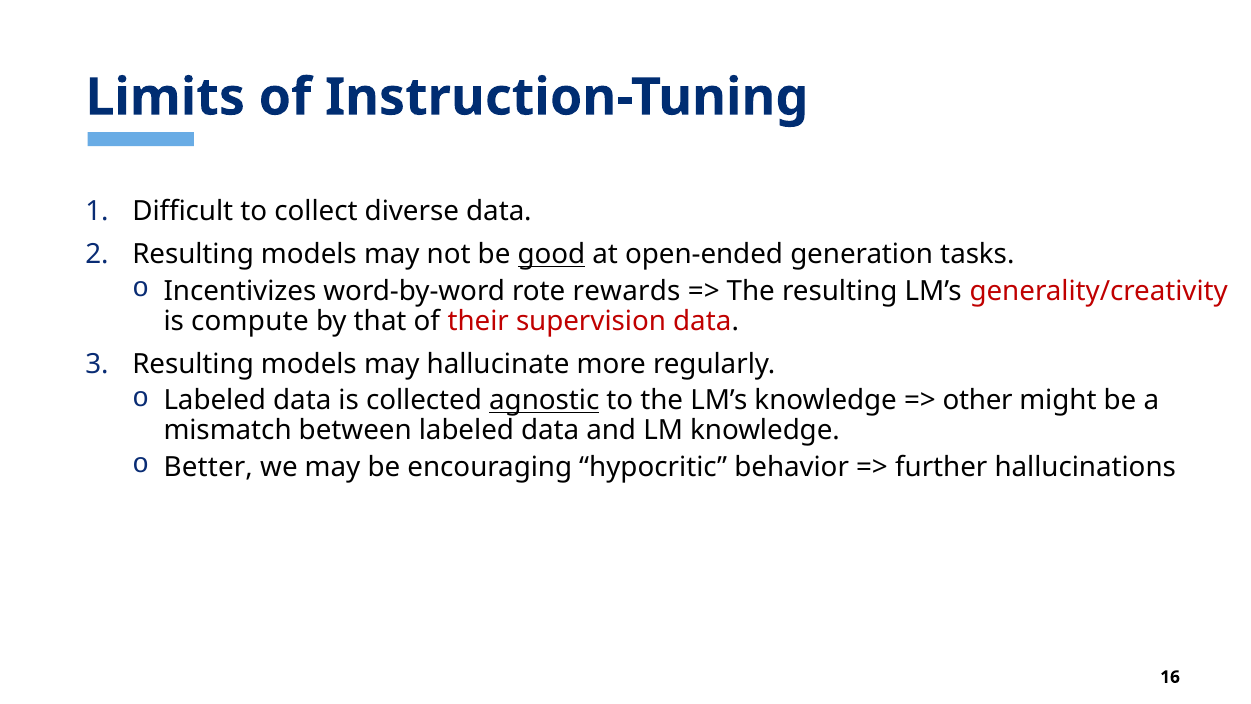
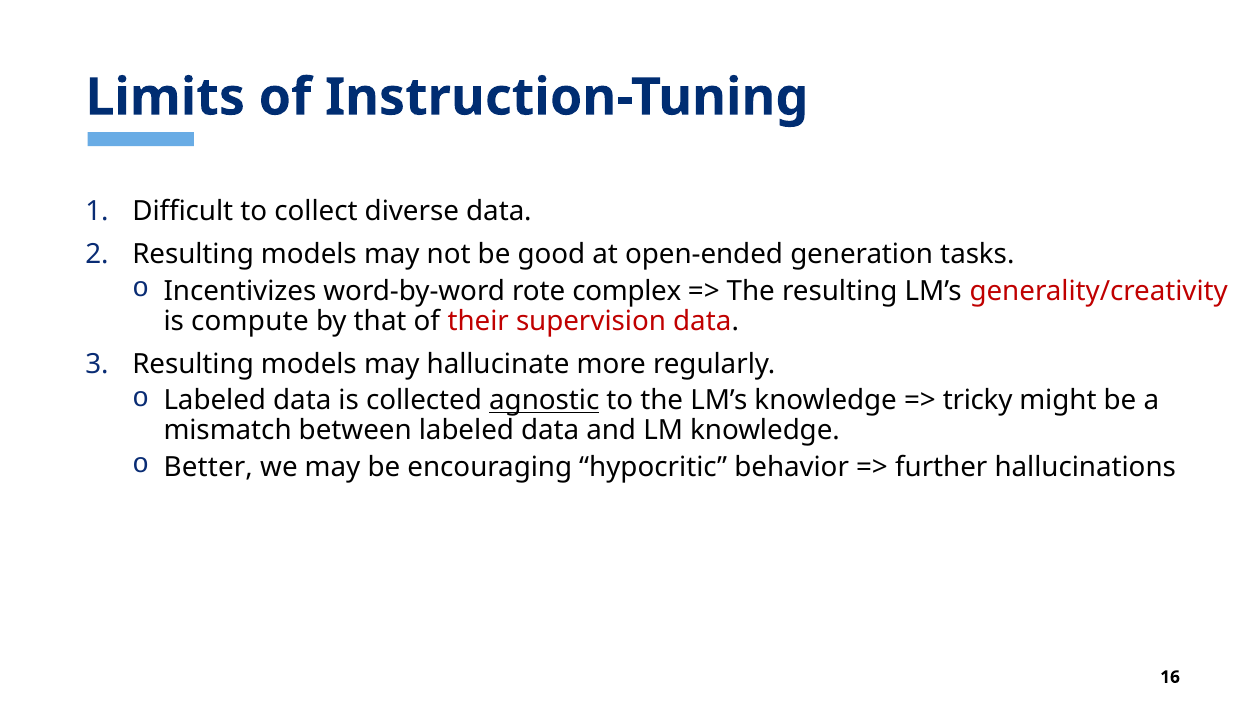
good underline: present -> none (551, 254)
rewards: rewards -> complex (627, 291)
other: other -> tricky (978, 400)
